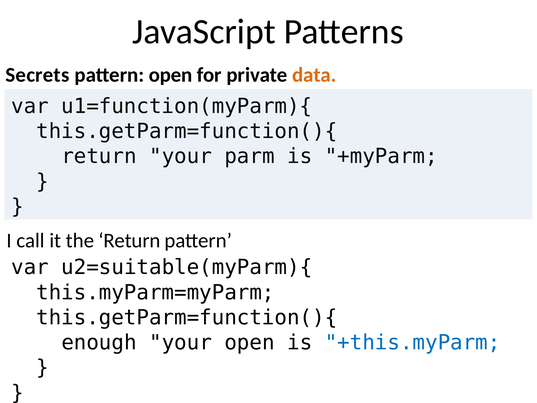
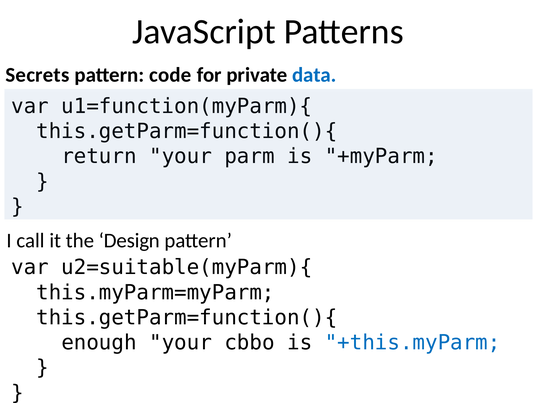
pattern open: open -> code (170, 75)
data colour: orange -> blue (314, 75)
the Return: Return -> Design (129, 240)
your open: open -> cbbo (250, 342)
